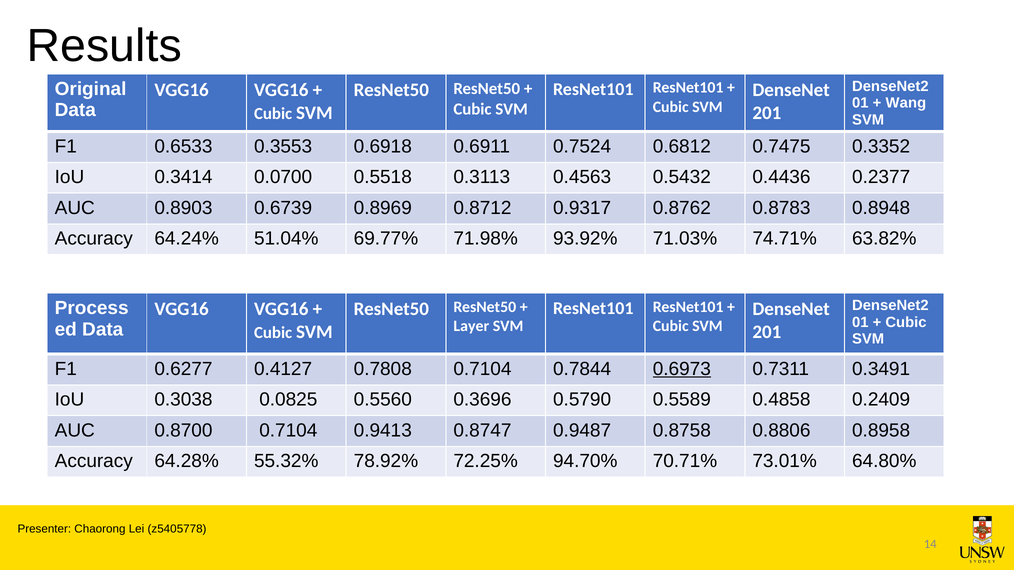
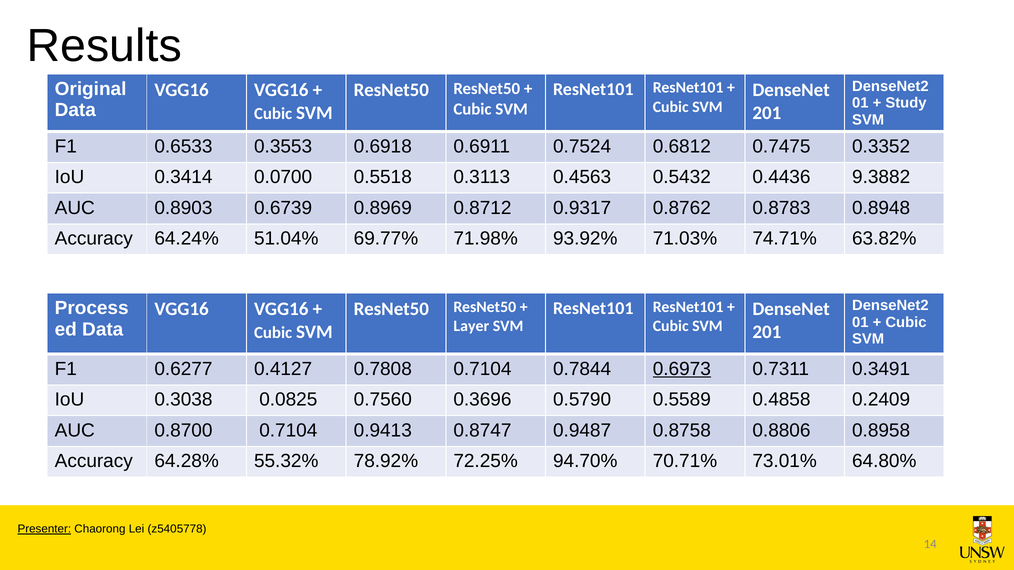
Wang: Wang -> Study (906, 103)
0.2377: 0.2377 -> 9.3882 (881, 177)
0.5560: 0.5560 -> 0.7560 (383, 400)
Presenter underline: none -> present (44, 529)
